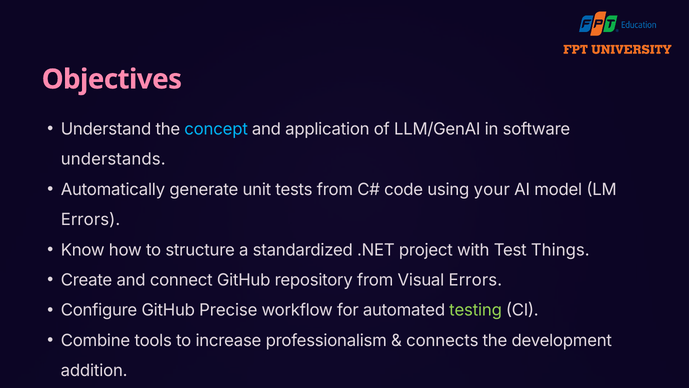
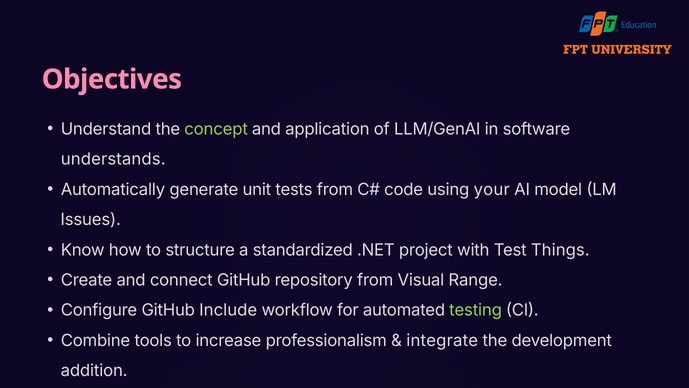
concept colour: light blue -> light green (216, 129)
Errors: Errors -> Issues (91, 220)
Visual Errors: Errors -> Range (476, 280)
Precise: Precise -> Include (228, 310)
connects: connects -> integrate (442, 340)
